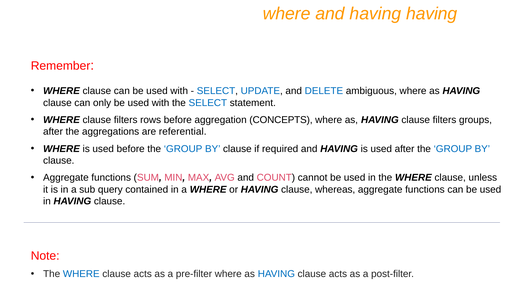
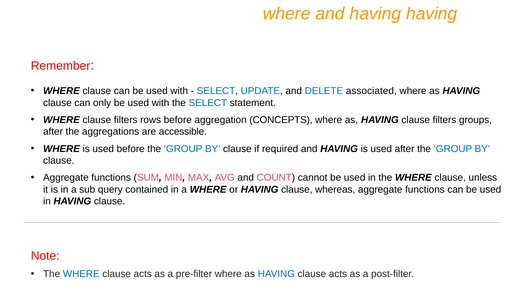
ambiguous: ambiguous -> associated (371, 91)
referential: referential -> accessible (183, 132)
